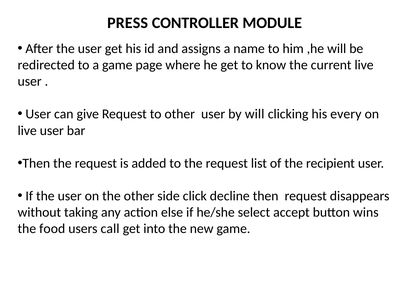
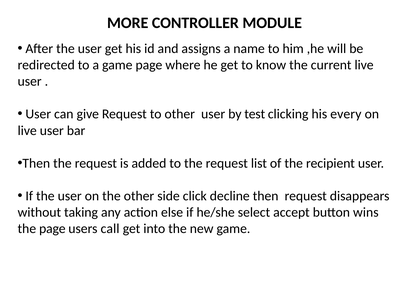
PRESS: PRESS -> MORE (128, 23)
by will: will -> test (255, 114)
the food: food -> page (52, 229)
